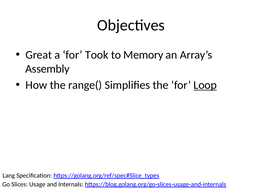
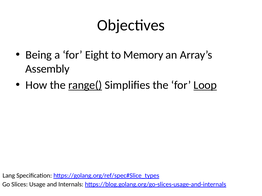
Great: Great -> Being (39, 55)
Took: Took -> Eight (97, 55)
range( underline: none -> present (85, 85)
